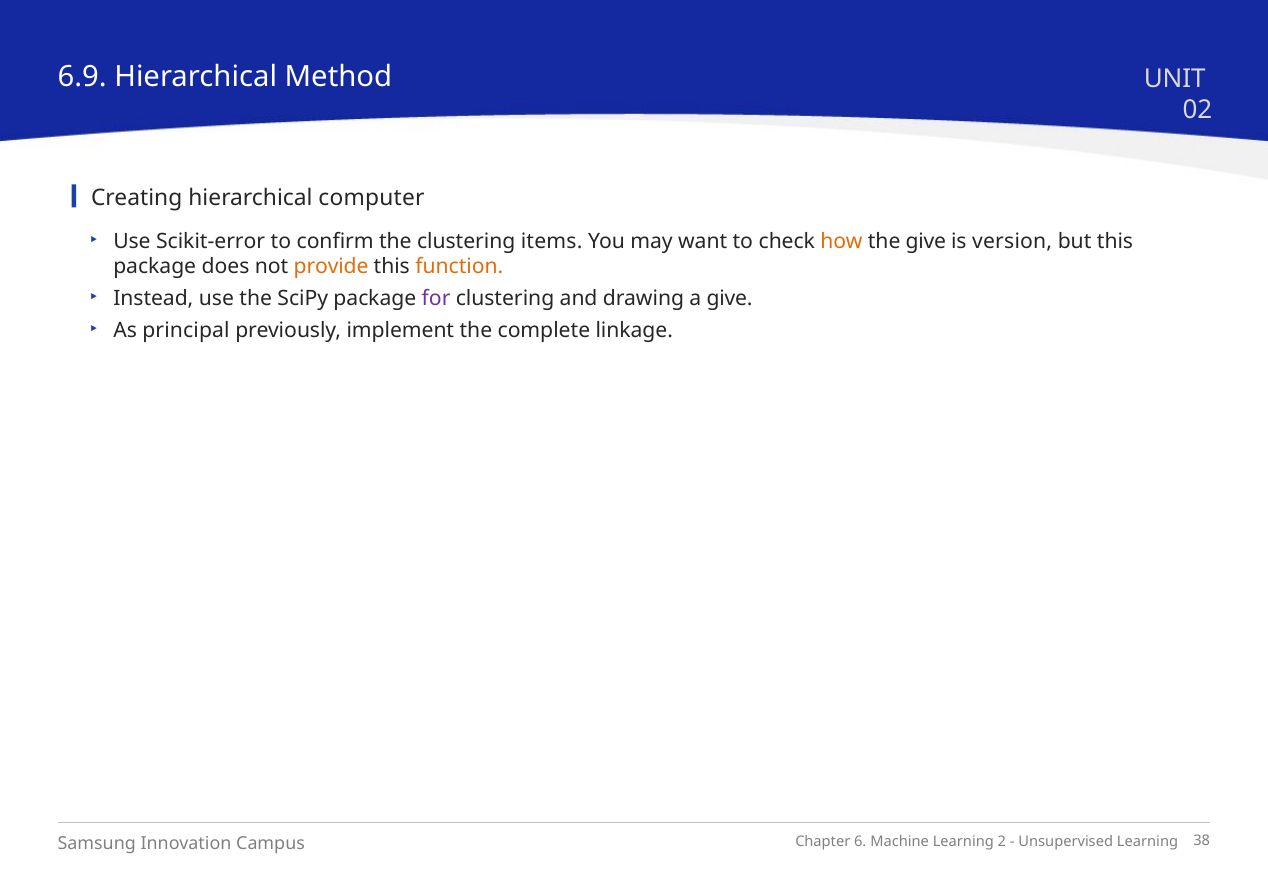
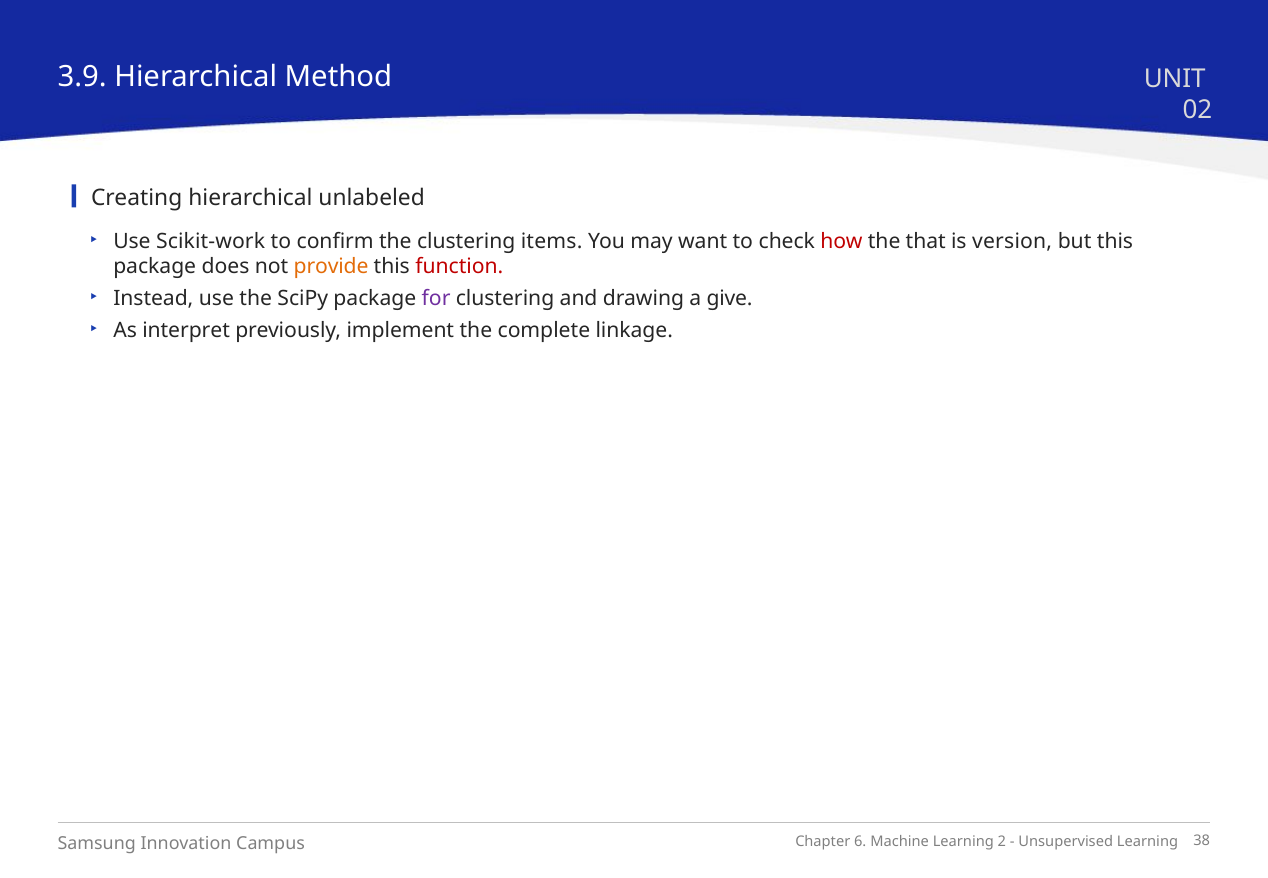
6.9: 6.9 -> 3.9 (82, 77)
computer: computer -> unlabeled (372, 198)
Scikit-error: Scikit-error -> Scikit-work (211, 241)
how colour: orange -> red (842, 241)
the give: give -> that (926, 241)
function colour: orange -> red (459, 267)
principal: principal -> interpret (186, 330)
